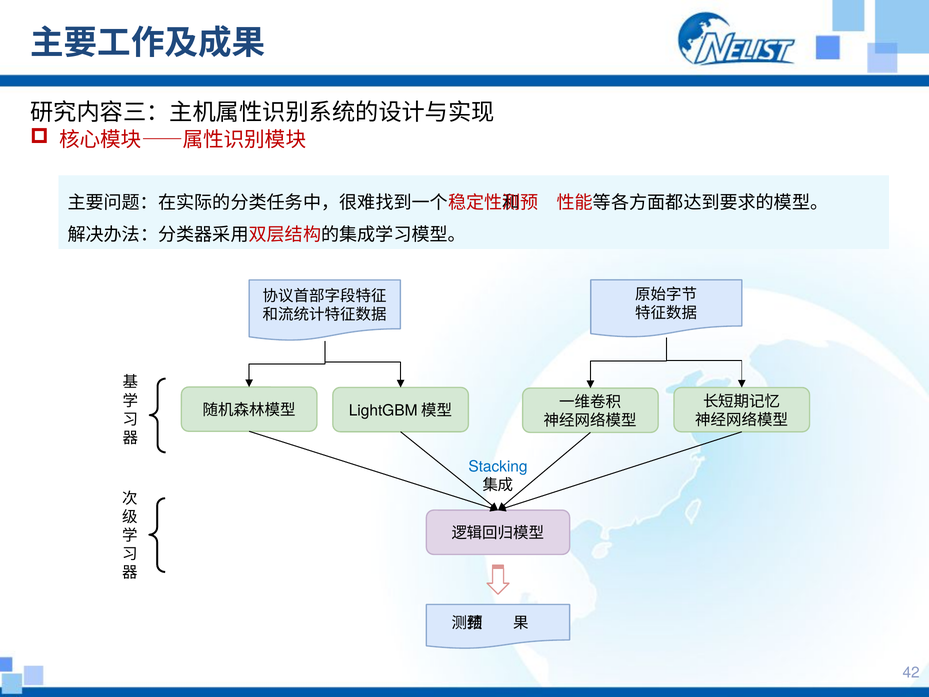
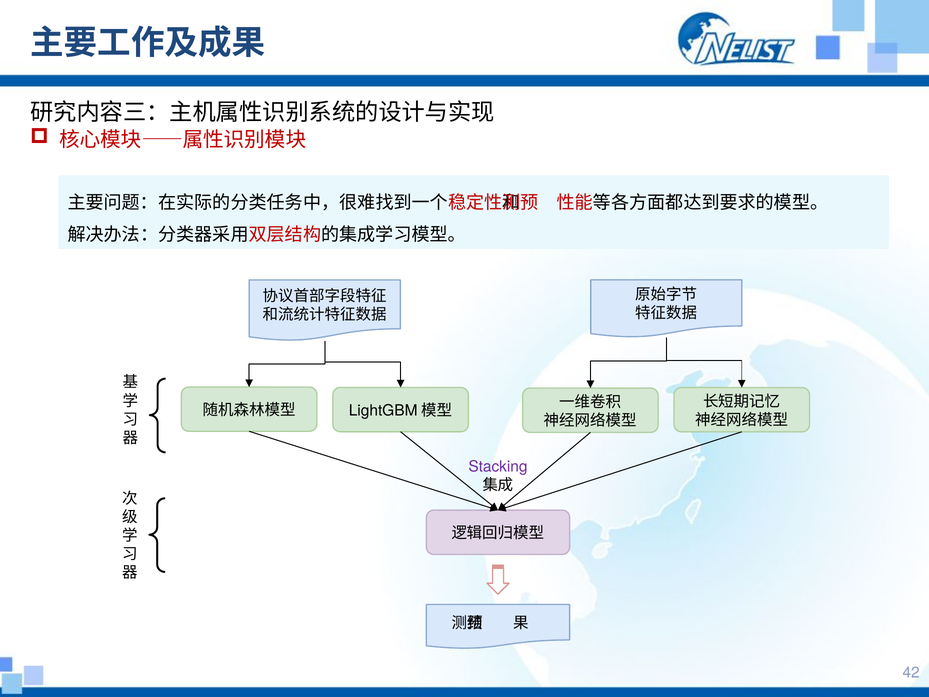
Stacking colour: blue -> purple (498, 467)
